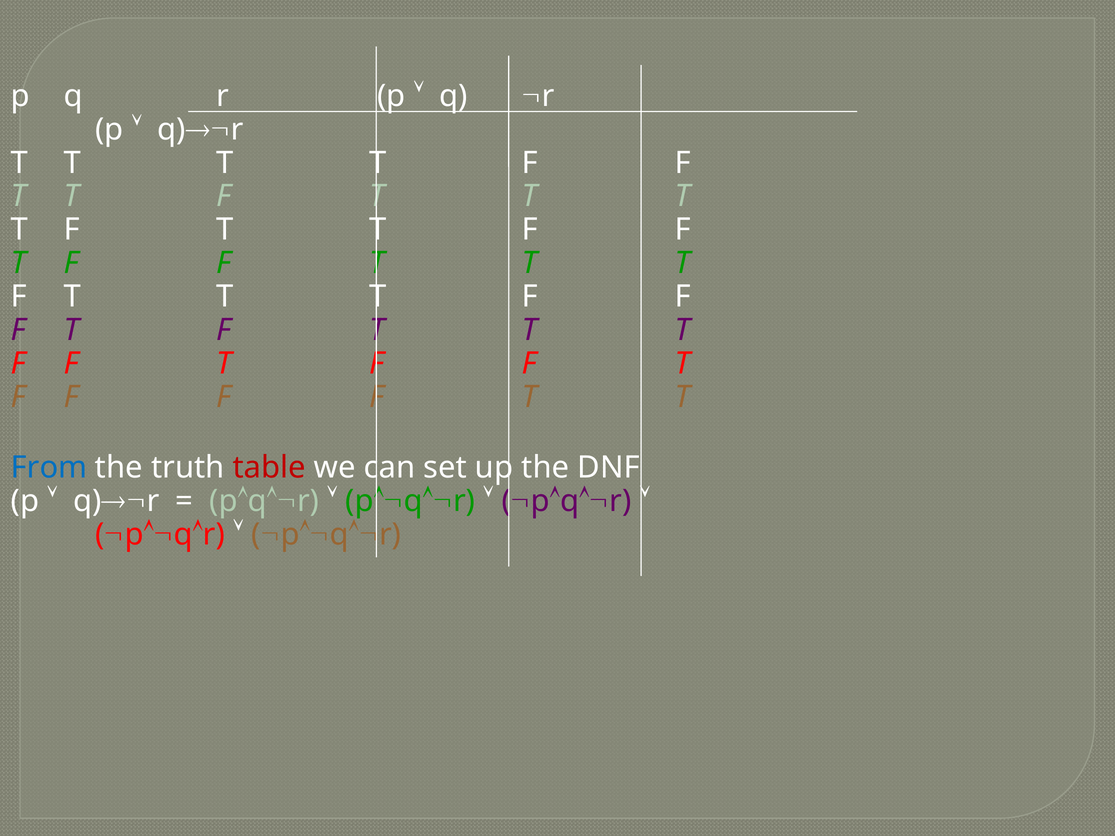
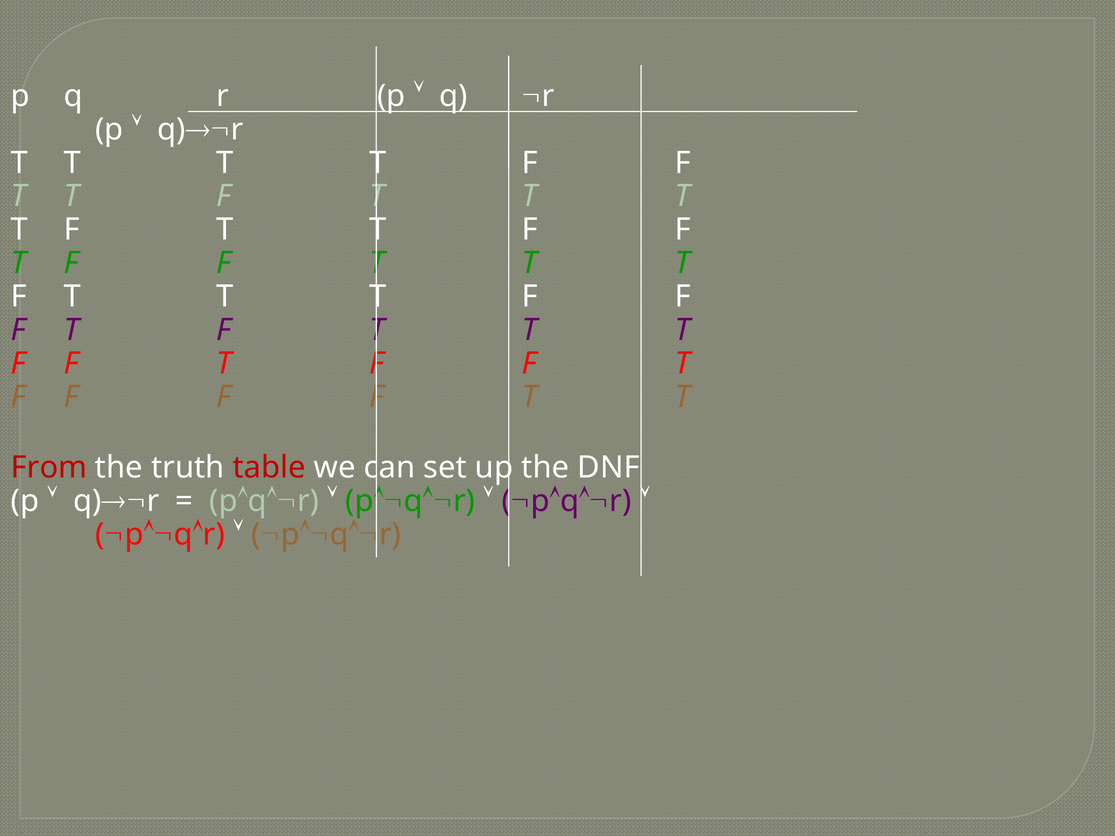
From colour: blue -> red (49, 468)
